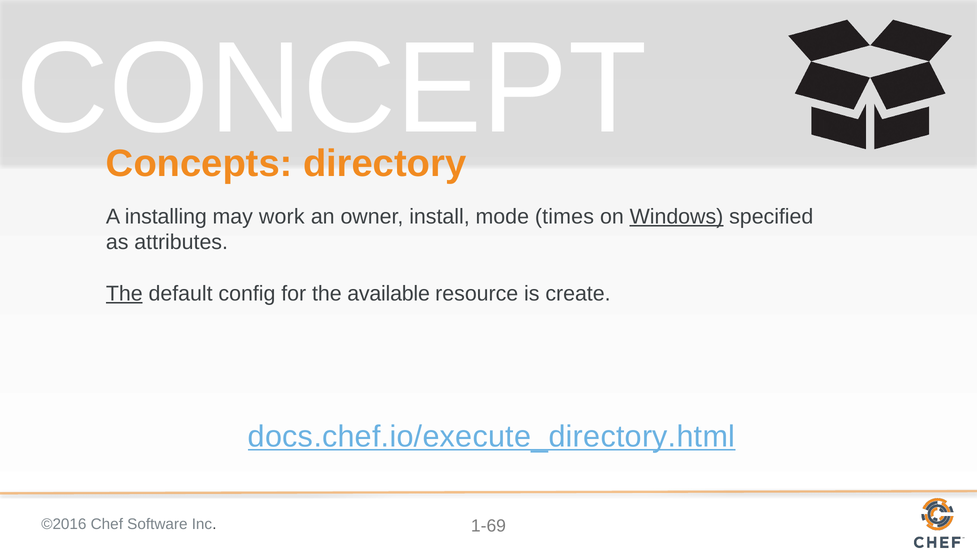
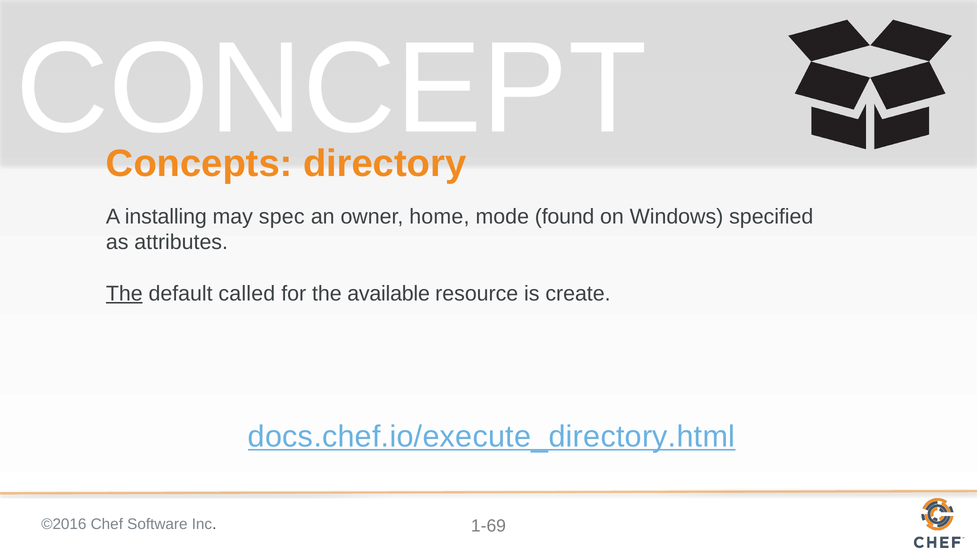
work: work -> spec (282, 216)
install: install -> home (439, 216)
times: times -> found (565, 216)
Windows underline: present -> none (676, 216)
config: config -> called (247, 293)
